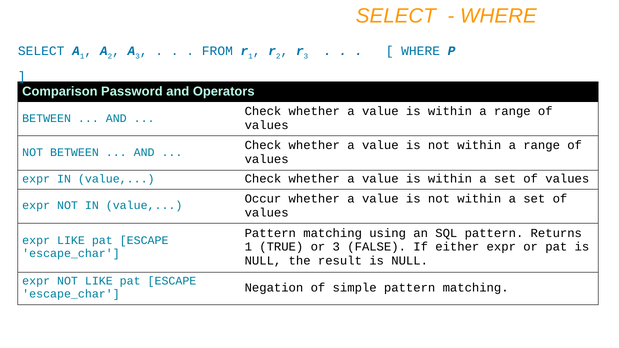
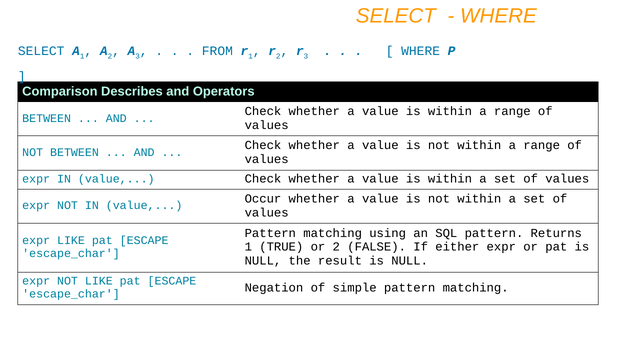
Password: Password -> Describes (132, 92)
or 3: 3 -> 2 (336, 247)
